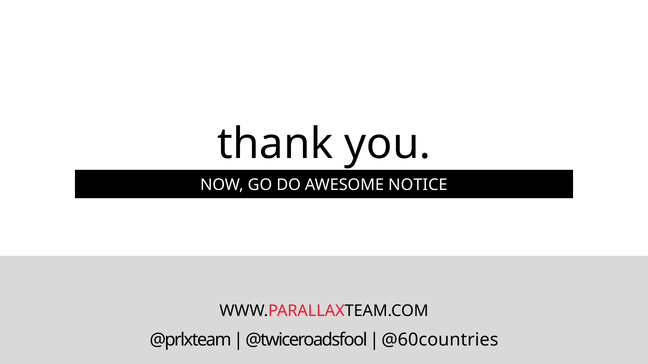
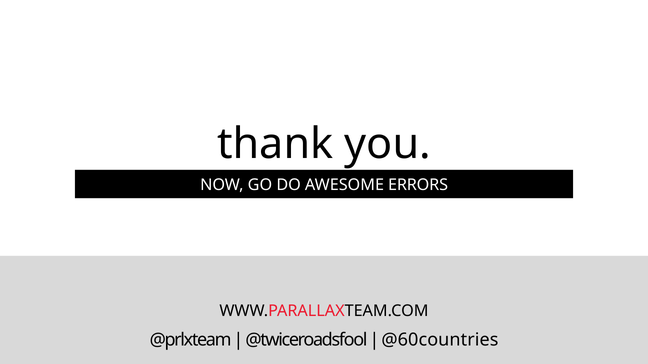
NOTICE: NOTICE -> ERRORS (418, 185)
